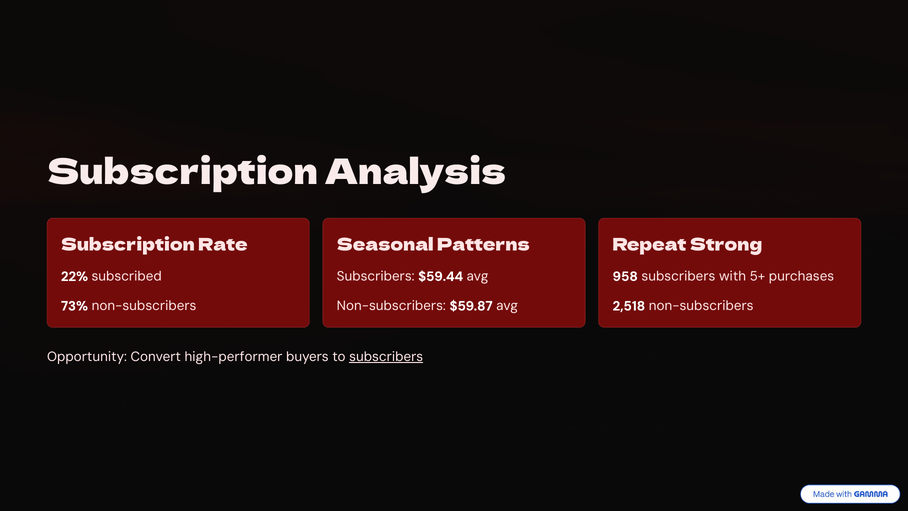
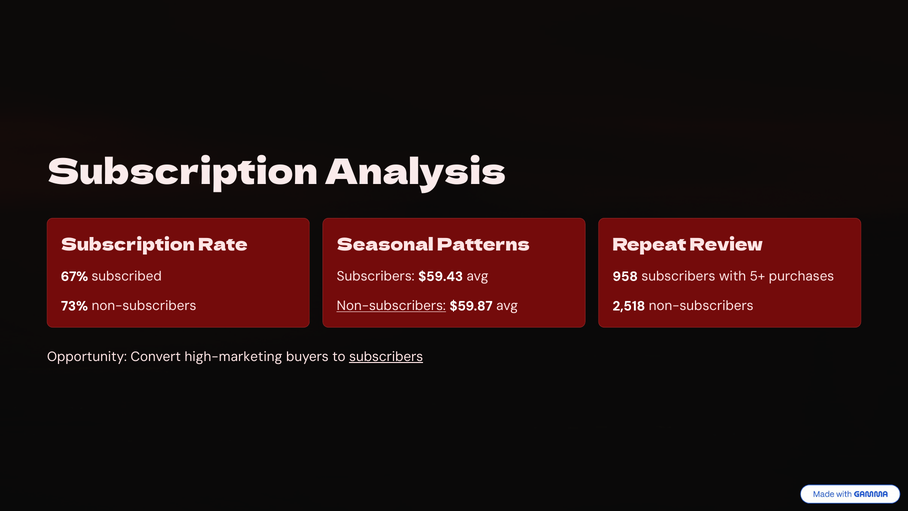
Strong: Strong -> Review (726, 245)
22%: 22% -> 67% (74, 276)
$59.44: $59.44 -> $59.43 (441, 276)
Non-subscribers underline: none -> present (391, 306)
high-performer: high-performer -> high-marketing (233, 356)
